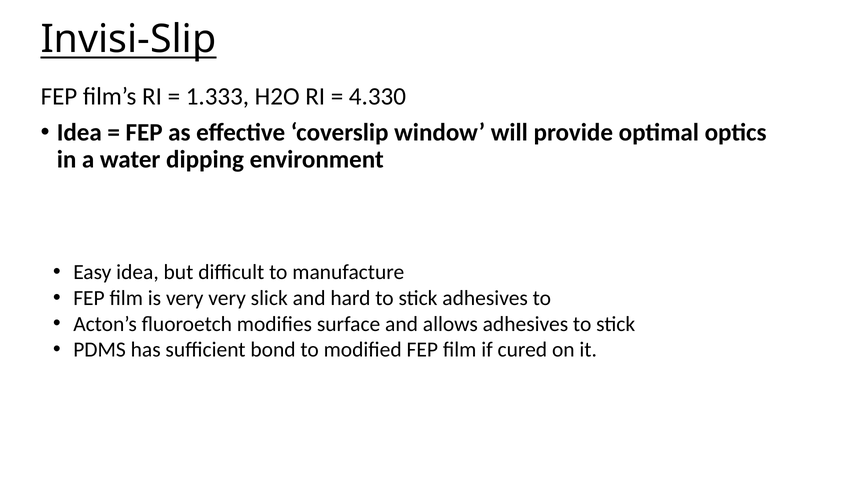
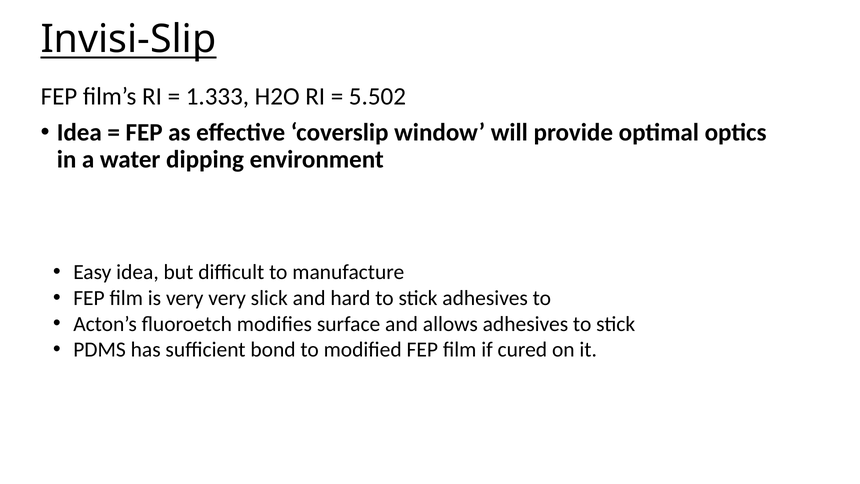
4.330: 4.330 -> 5.502 (377, 96)
